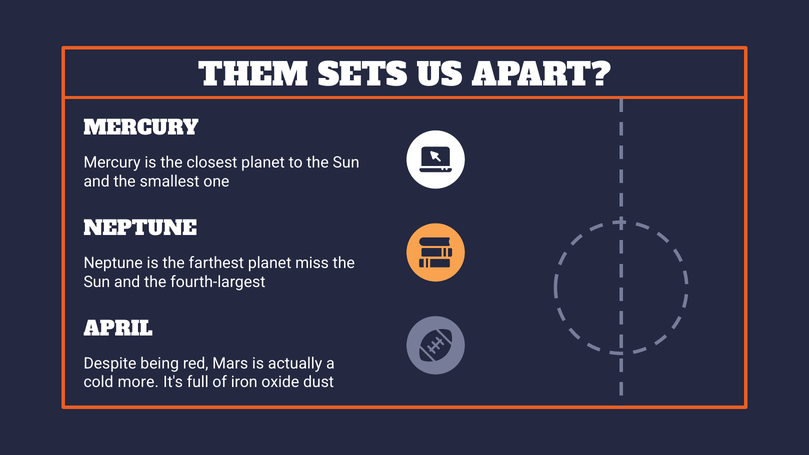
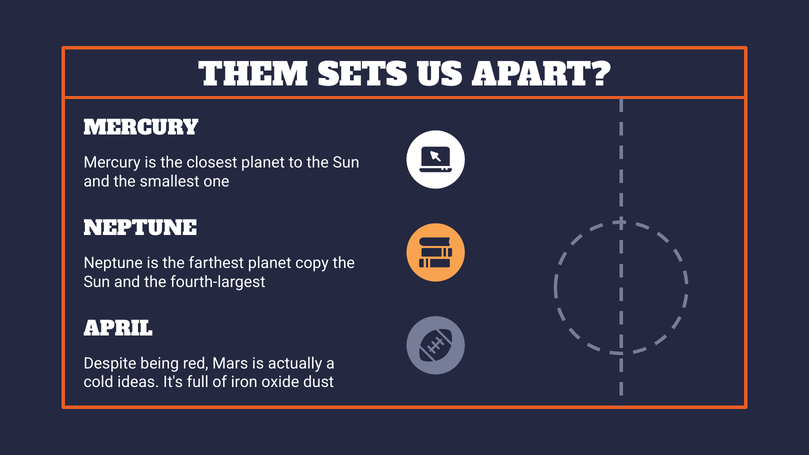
miss: miss -> copy (312, 263)
more: more -> ideas (138, 382)
